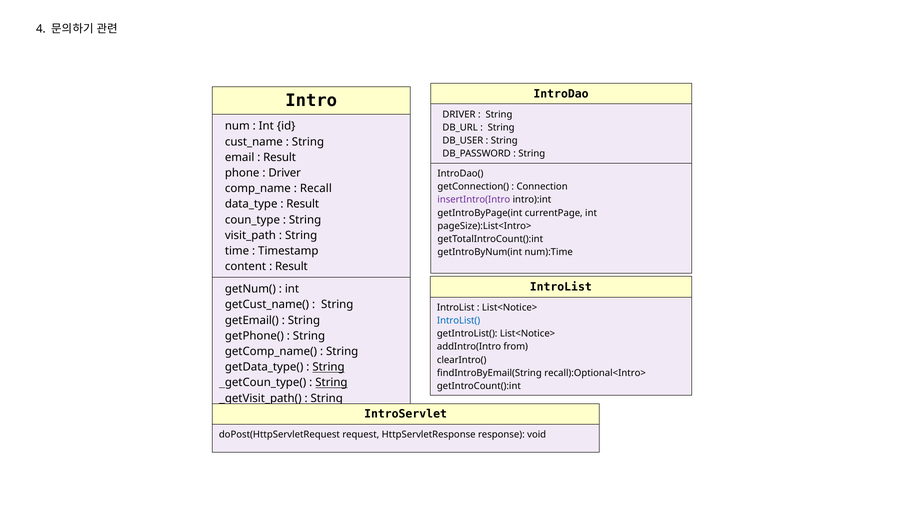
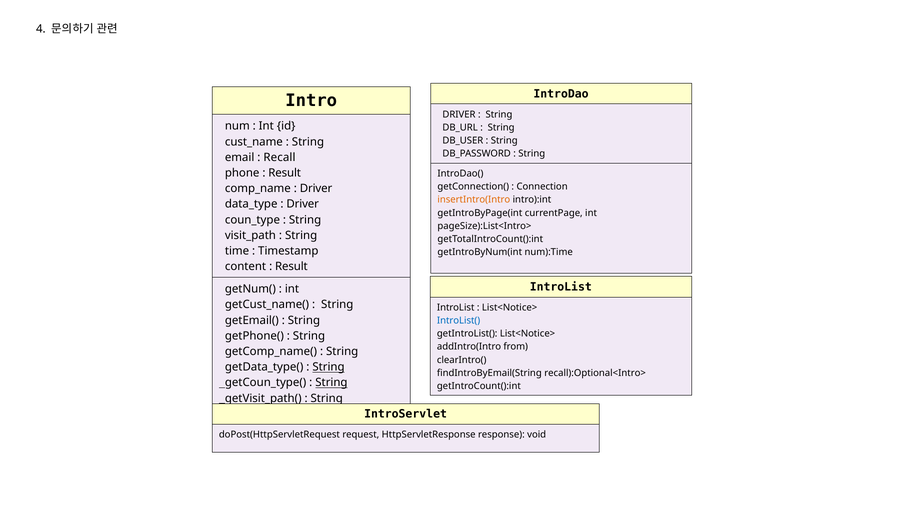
Result: Result -> Recall (279, 157)
Driver: Driver -> Result (285, 173)
Recall: Recall -> Driver (316, 188)
insertIntro(Intro colour: purple -> orange (474, 200)
Result: Result -> Driver (303, 204)
